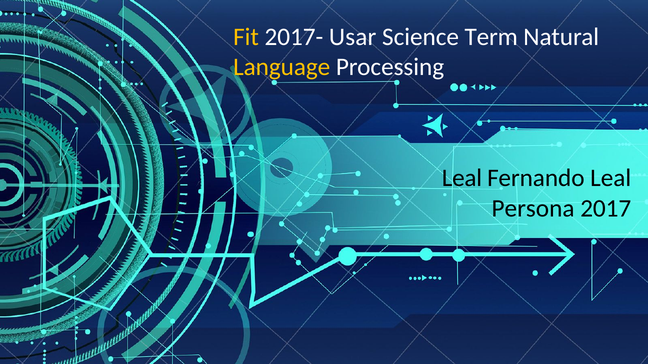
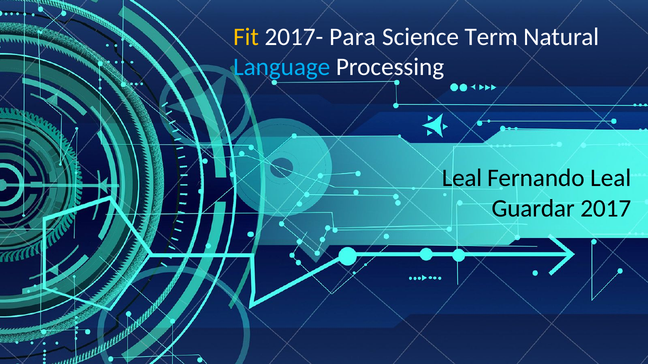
Usar: Usar -> Para (353, 37)
Language colour: yellow -> light blue (282, 67)
Persona: Persona -> Guardar (533, 209)
